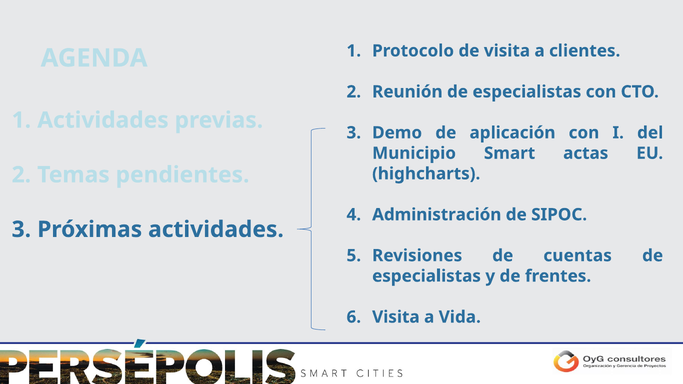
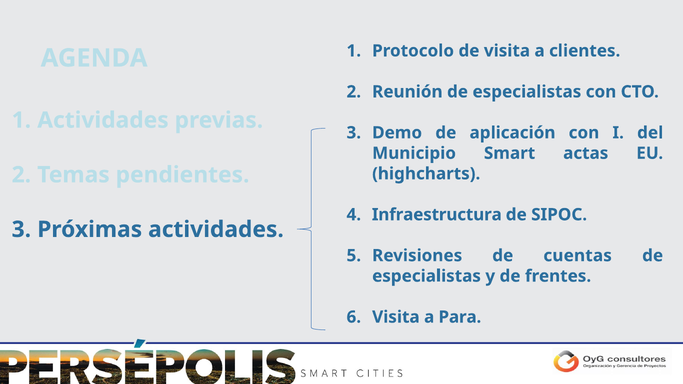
Administración: Administración -> Infraestructura (437, 215)
Vida: Vida -> Para (460, 317)
